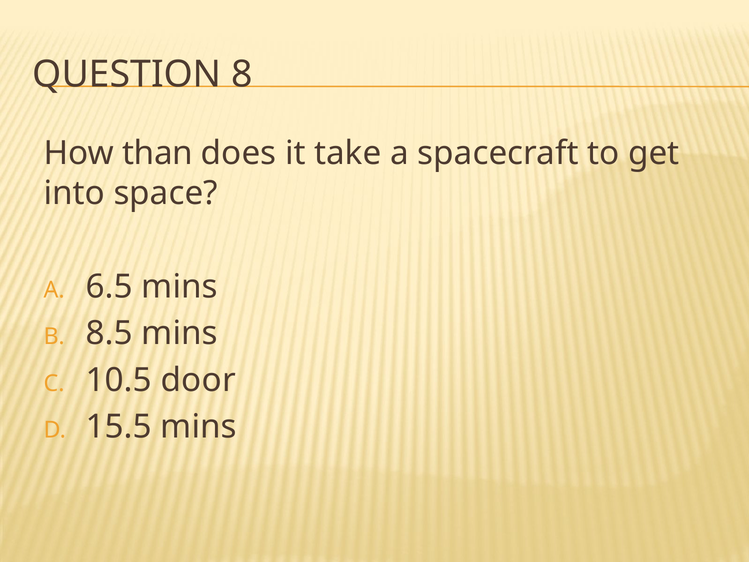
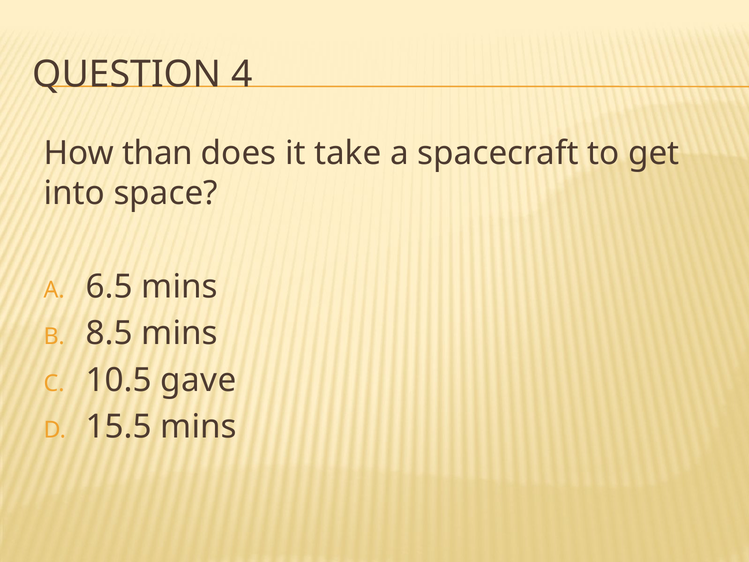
8: 8 -> 4 (242, 74)
door: door -> gave (198, 380)
